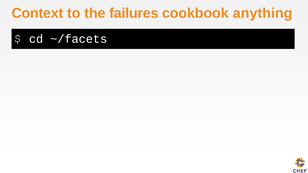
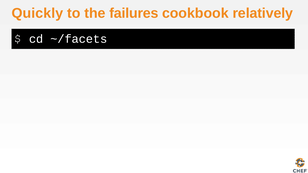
Context: Context -> Quickly (37, 13)
anything: anything -> relatively (263, 13)
